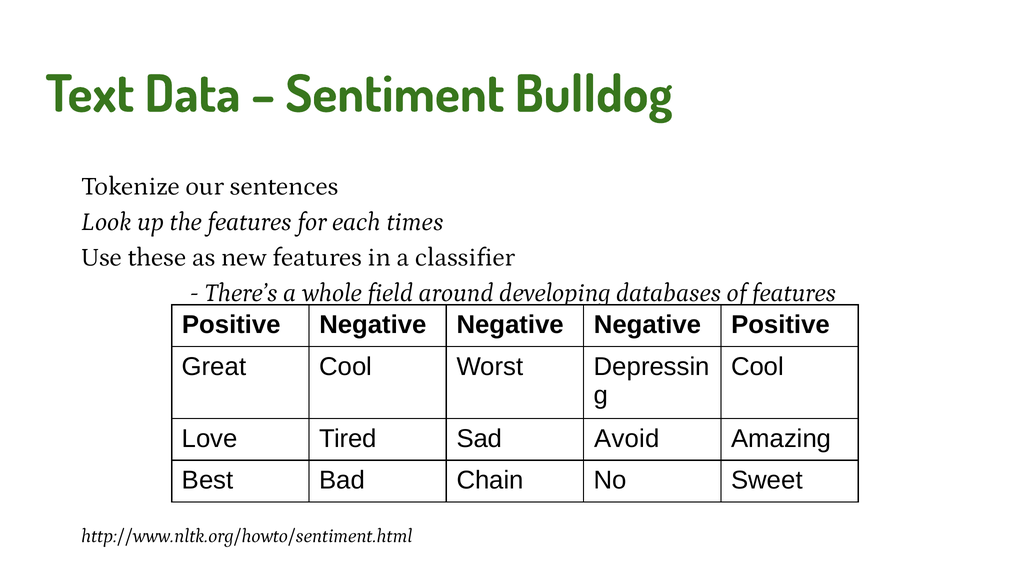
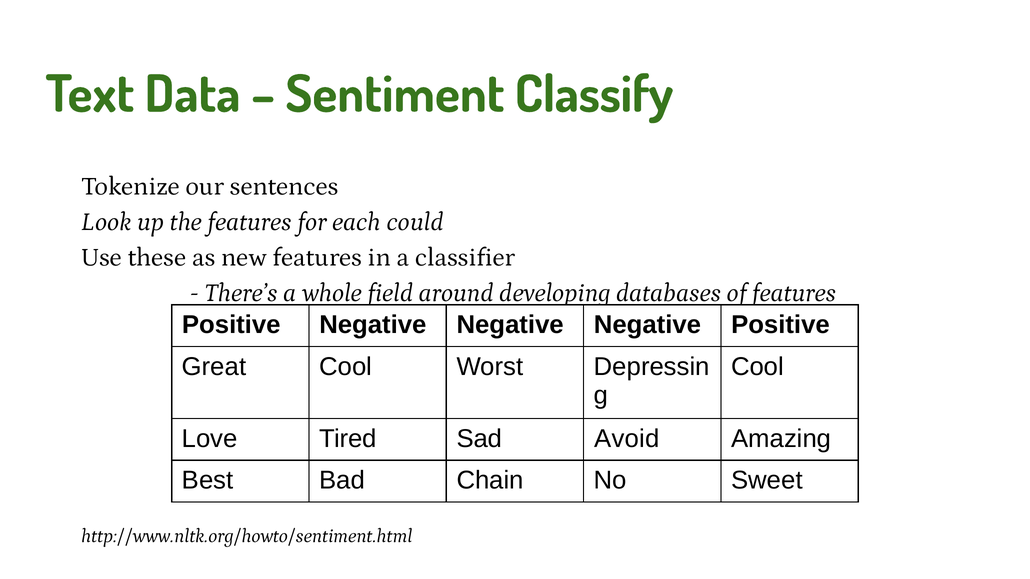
Bulldog: Bulldog -> Classify (594, 95)
times: times -> could (415, 222)
